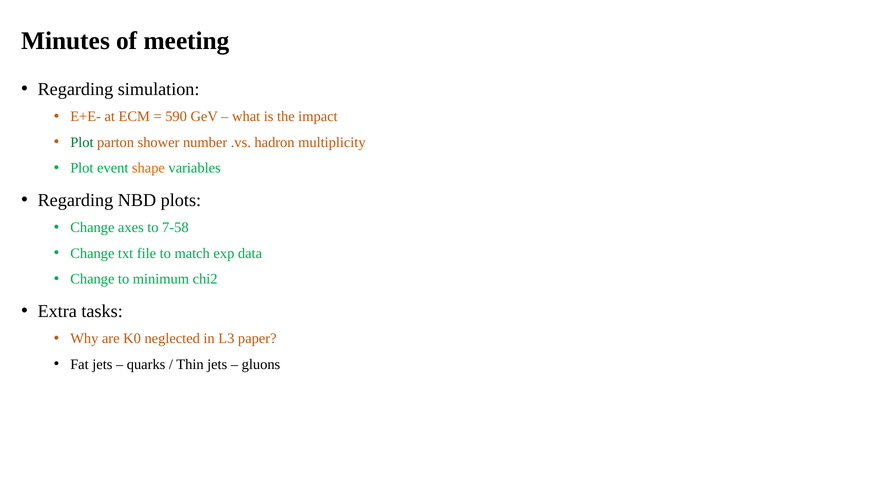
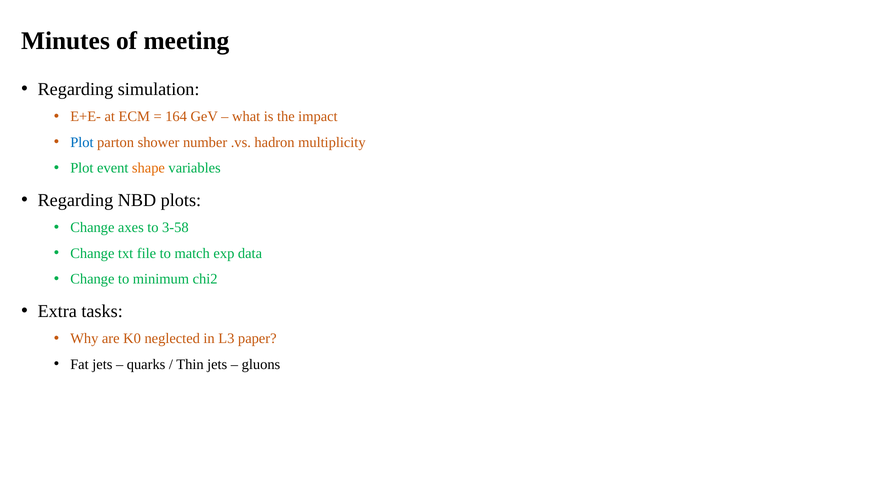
590: 590 -> 164 (176, 117)
Plot colour: green -> blue (82, 142)
7-58: 7-58 -> 3-58 (175, 228)
